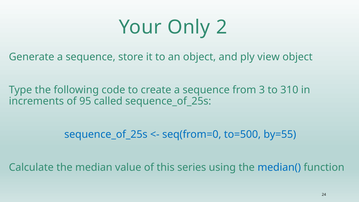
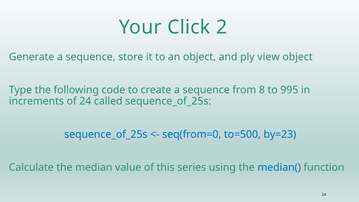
Only: Only -> Click (189, 27)
3: 3 -> 8 (262, 90)
310: 310 -> 995 (289, 90)
of 95: 95 -> 24 (85, 101)
by=55: by=55 -> by=23 (280, 134)
